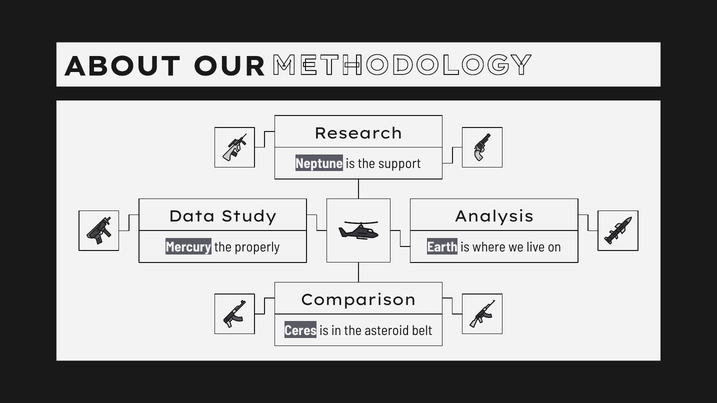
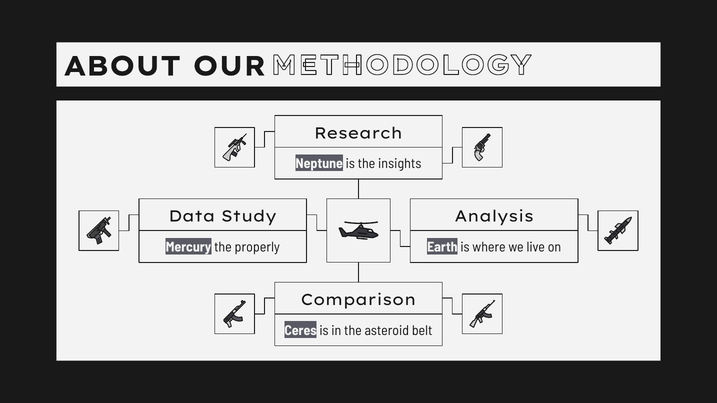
support: support -> insights (400, 164)
